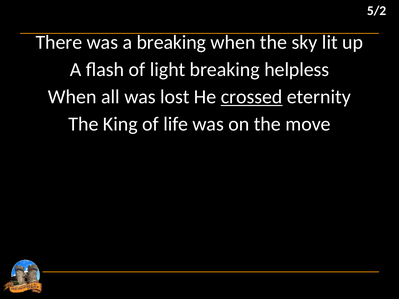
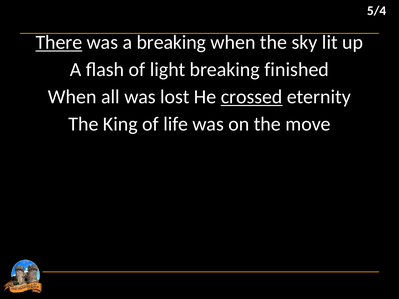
5/2: 5/2 -> 5/4 (377, 11)
There underline: none -> present (59, 42)
helpless: helpless -> finished (297, 70)
